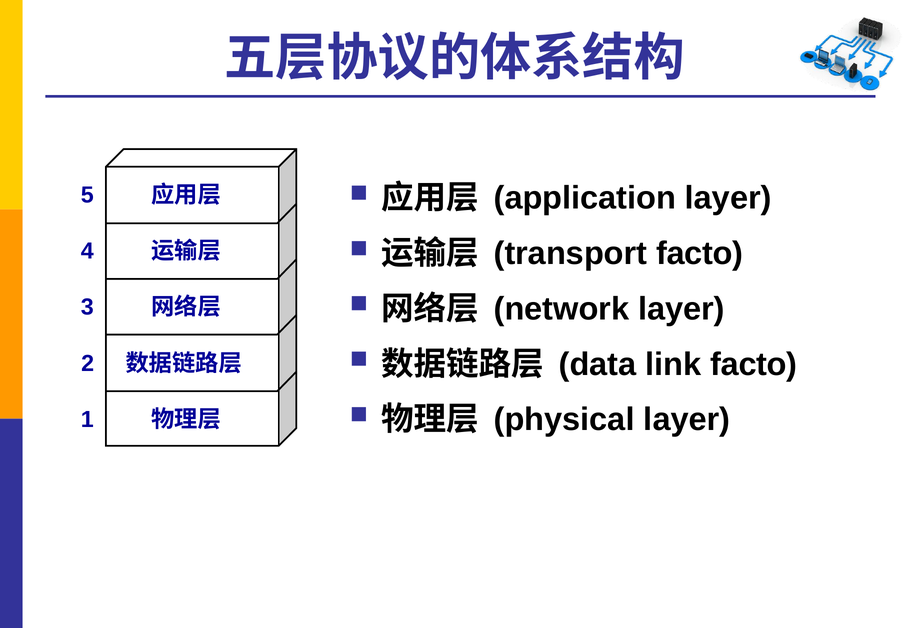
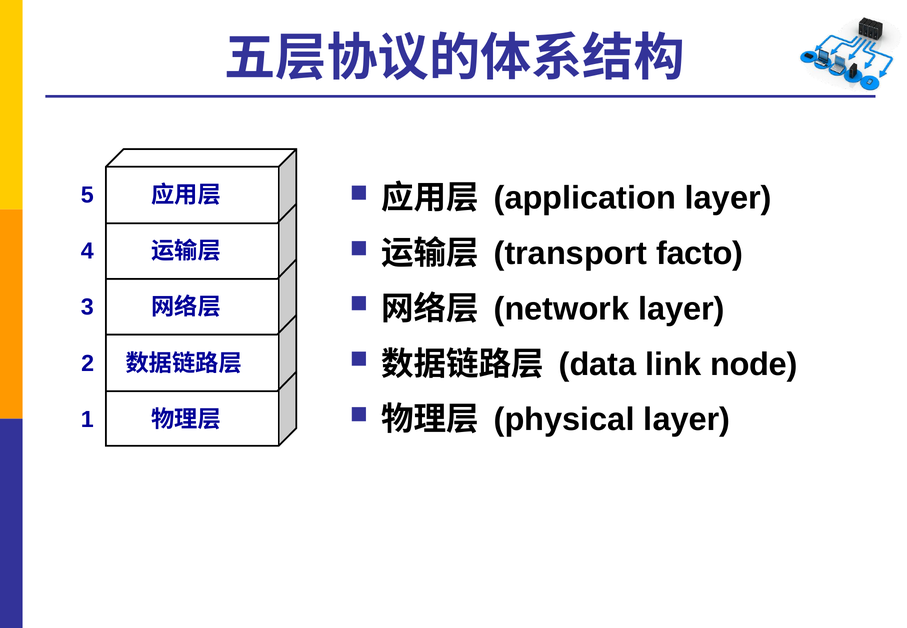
link facto: facto -> node (754, 364)
